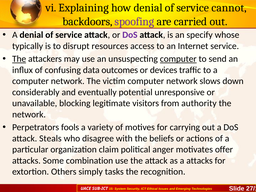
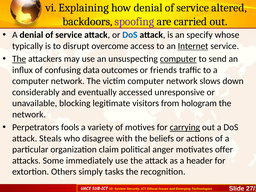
cannot: cannot -> altered (229, 8)
DoS colour: purple -> blue (130, 35)
resources: resources -> overcome (110, 46)
Internet underline: none -> present (193, 46)
devices: devices -> friends (164, 70)
potential: potential -> accessed (136, 92)
authority: authority -> hologram (199, 103)
carrying underline: none -> present (185, 127)
combination: combination -> immediately (89, 161)
a attacks: attacks -> header (200, 161)
